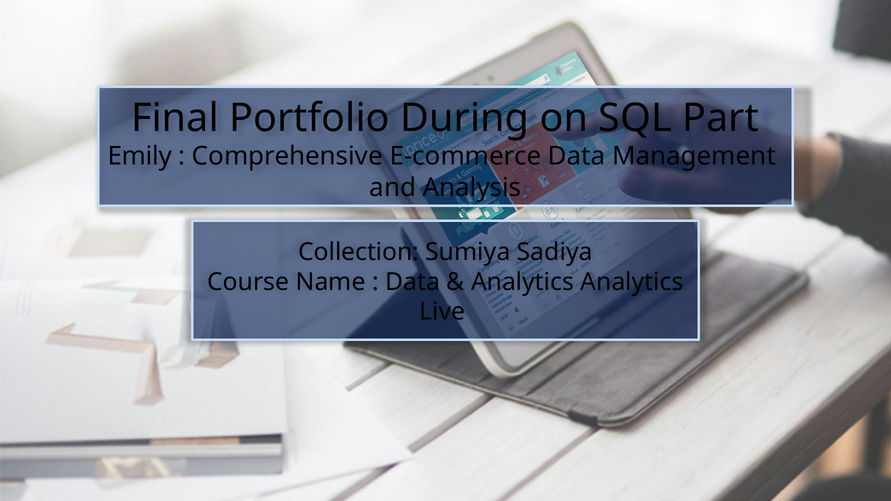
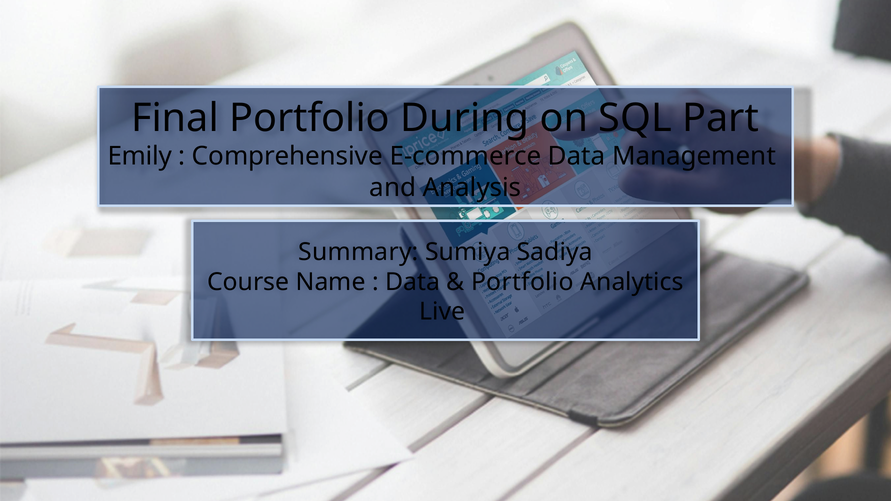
Collection: Collection -> Summary (358, 252)
Analytics: Analytics -> Portfolio (522, 282)
